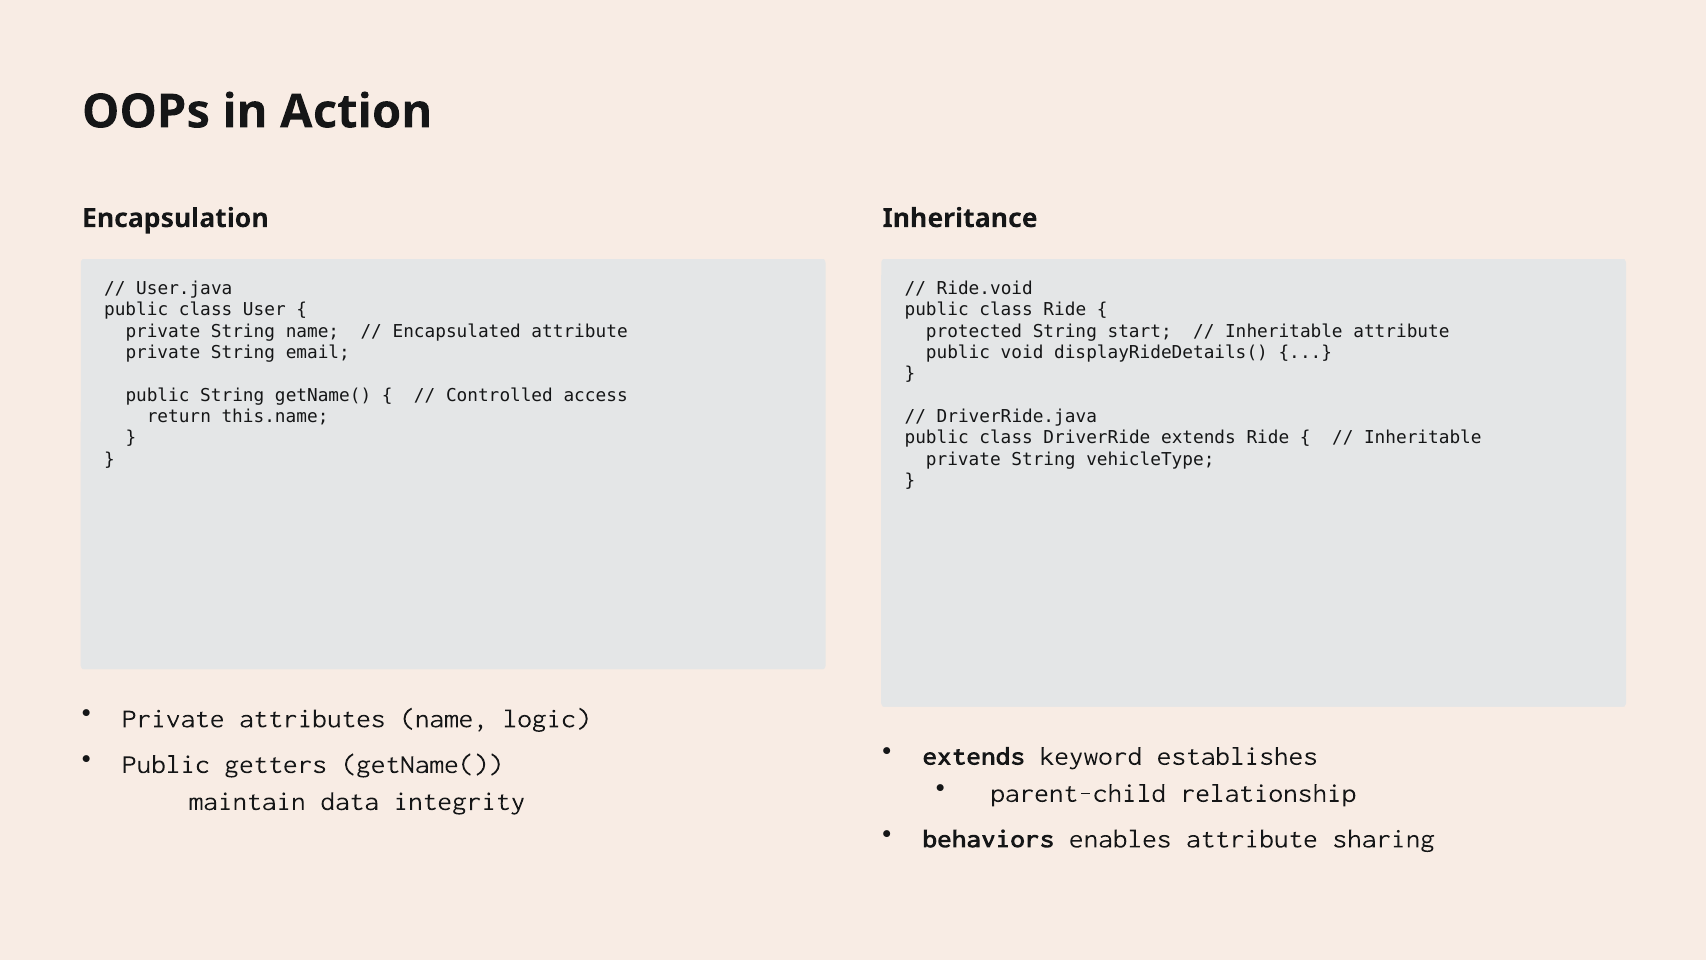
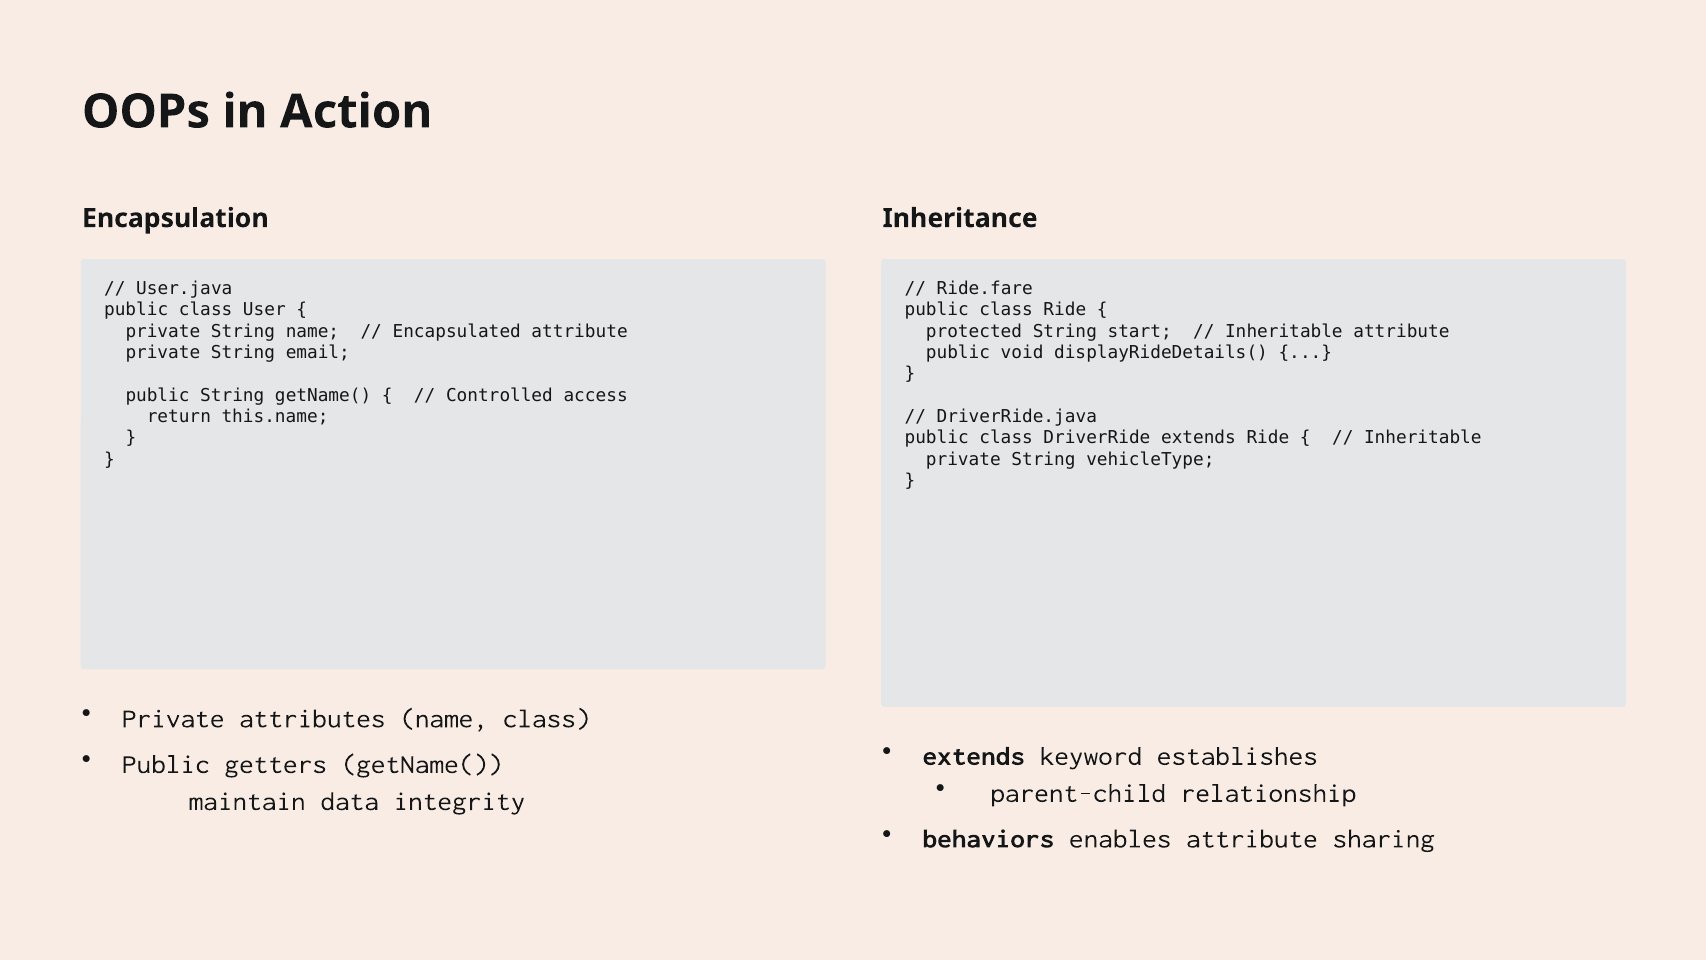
Ride.void: Ride.void -> Ride.fare (985, 289)
name logic: logic -> class (547, 718)
